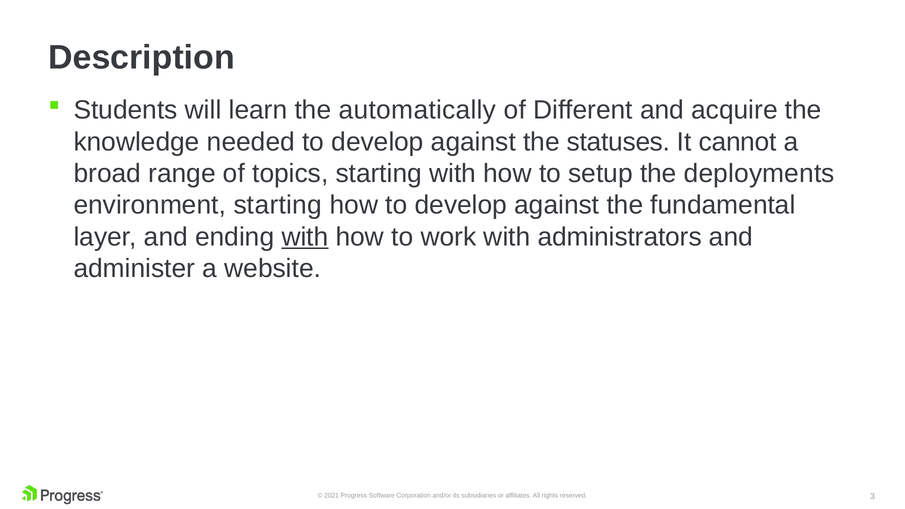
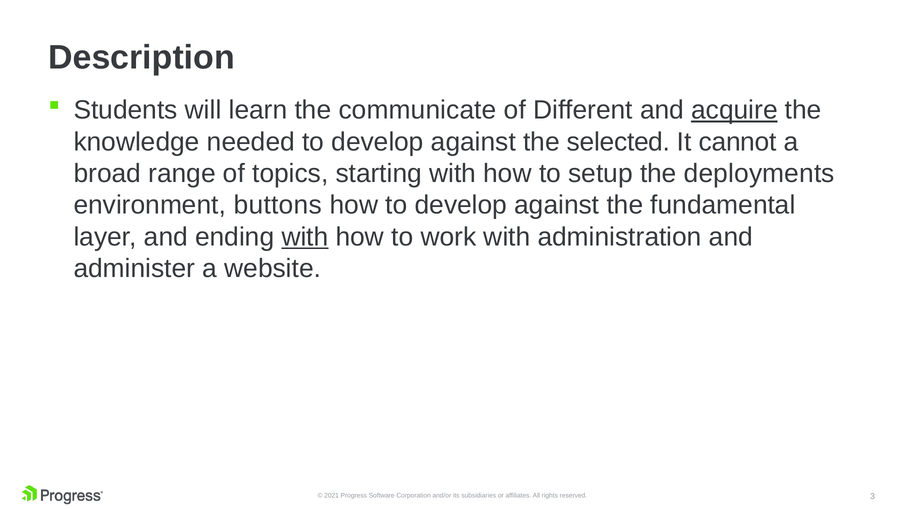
automatically: automatically -> communicate (418, 110)
acquire underline: none -> present (734, 110)
statuses: statuses -> selected (618, 142)
environment starting: starting -> buttons (278, 205)
administrators: administrators -> administration (620, 237)
